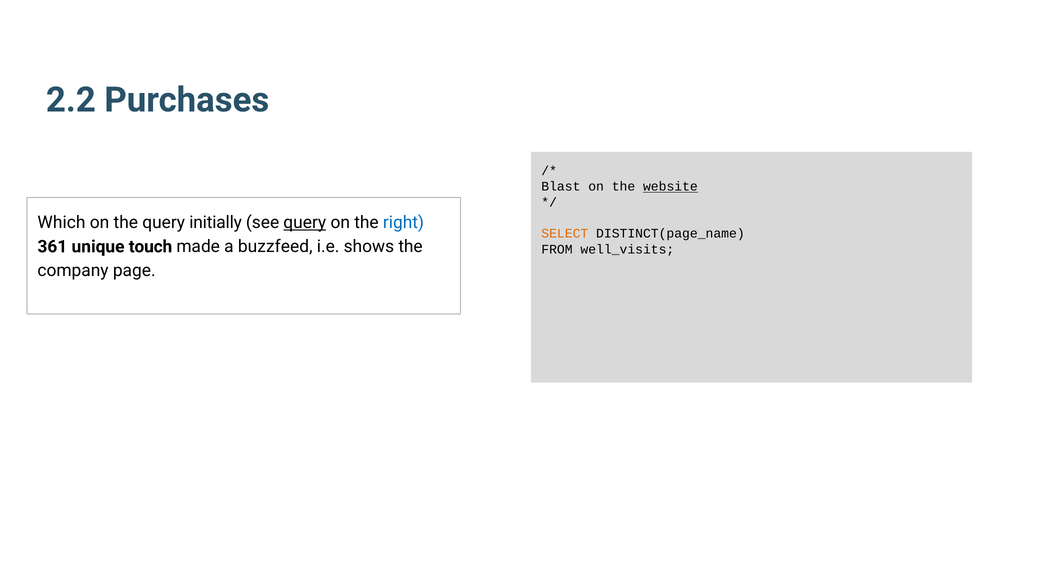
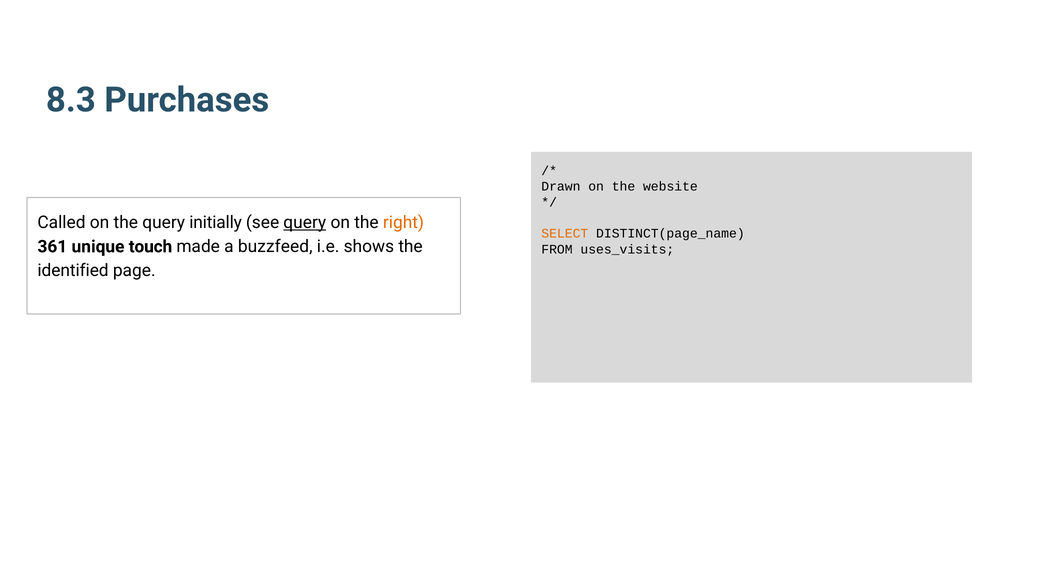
2.2: 2.2 -> 8.3 (71, 100)
Blast: Blast -> Drawn (561, 187)
website underline: present -> none (670, 187)
Which: Which -> Called (62, 223)
right colour: blue -> orange (404, 223)
well_visits: well_visits -> uses_visits (627, 249)
company: company -> identified (73, 271)
